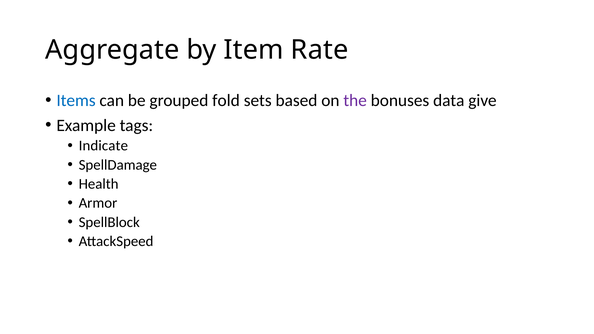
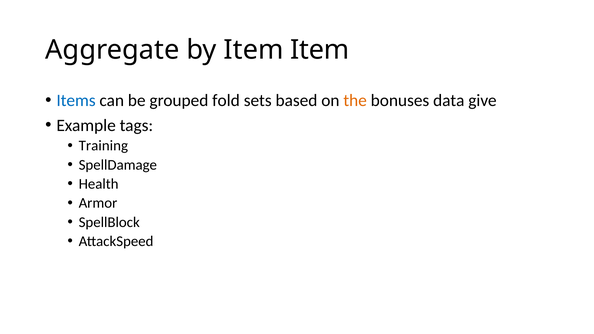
Item Rate: Rate -> Item (320, 50)
the colour: purple -> orange (355, 100)
Indicate: Indicate -> Training (103, 146)
